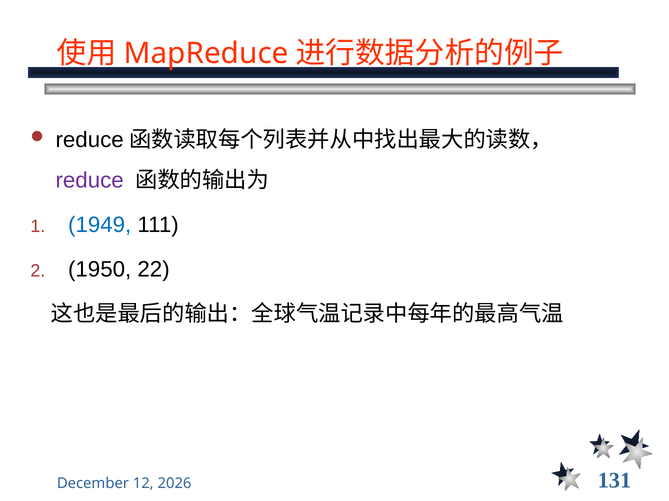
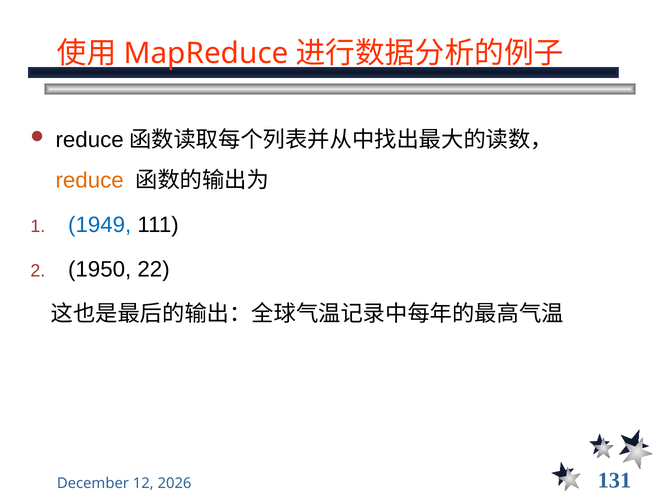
reduce colour: purple -> orange (90, 180)
